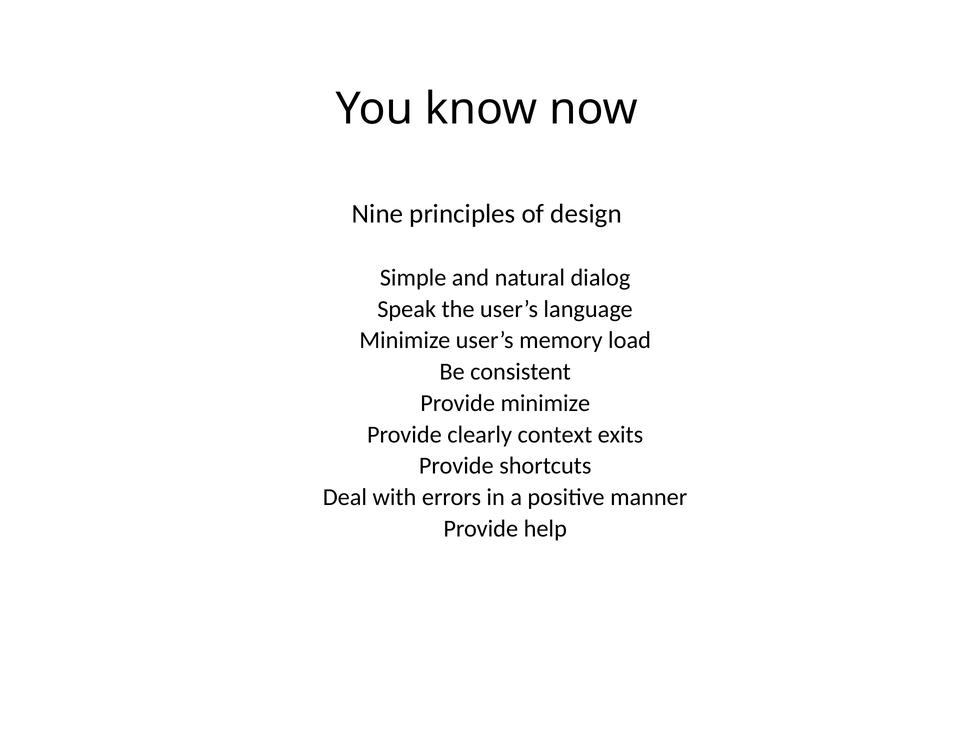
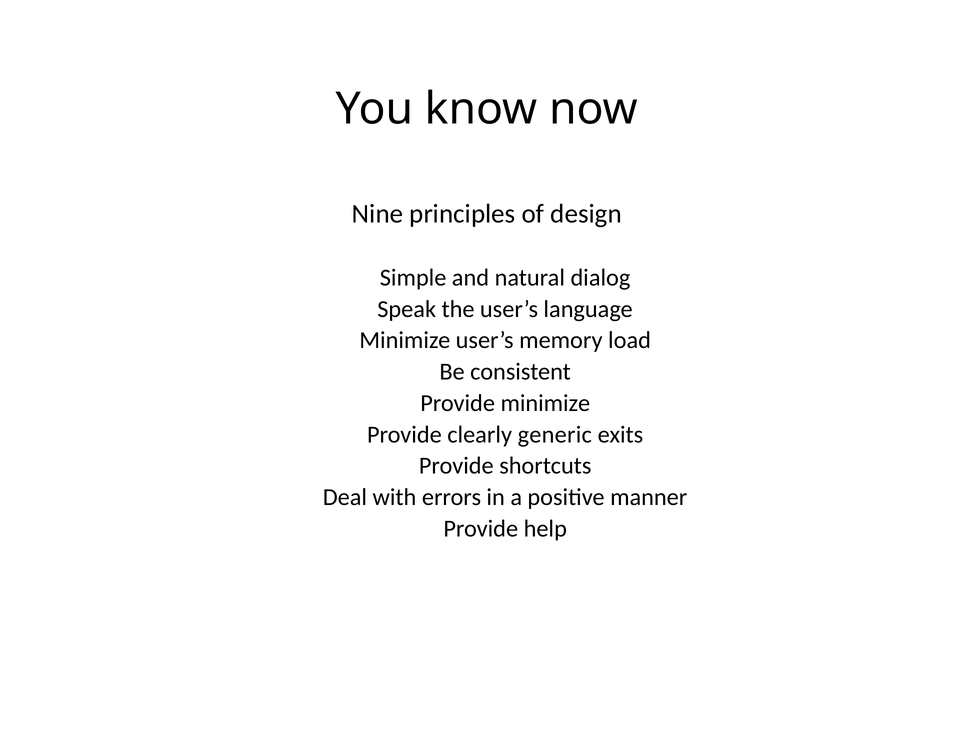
context: context -> generic (555, 435)
